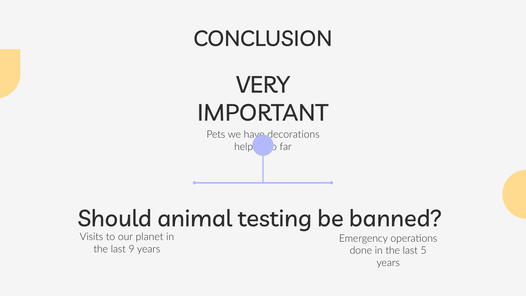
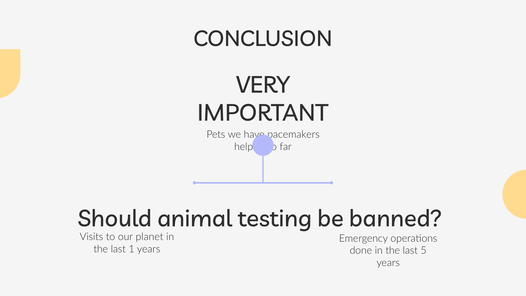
decorations: decorations -> pacemakers (294, 134)
9: 9 -> 1 (132, 249)
